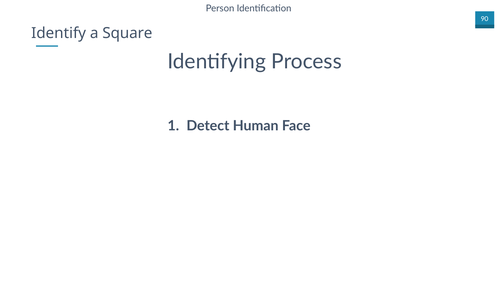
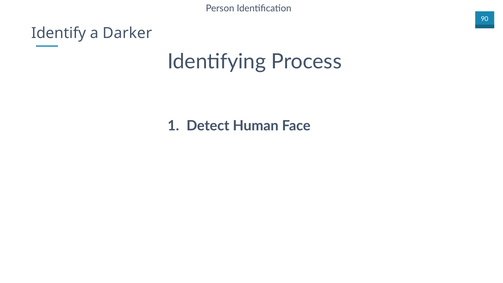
Square: Square -> Darker (127, 33)
